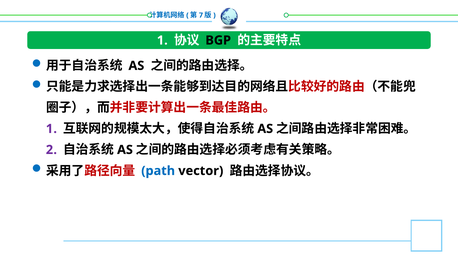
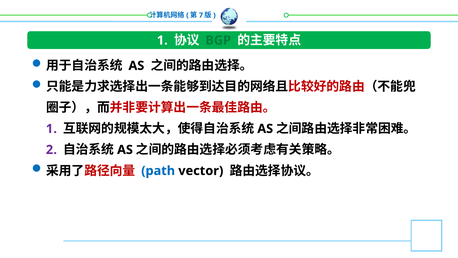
BGP colour: black -> green (218, 40)
